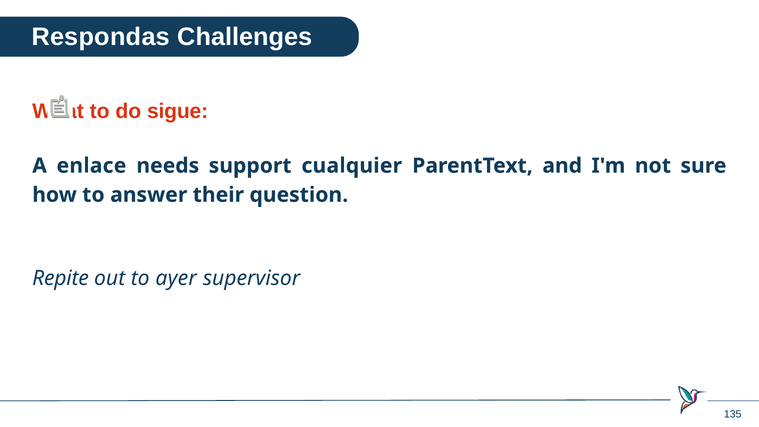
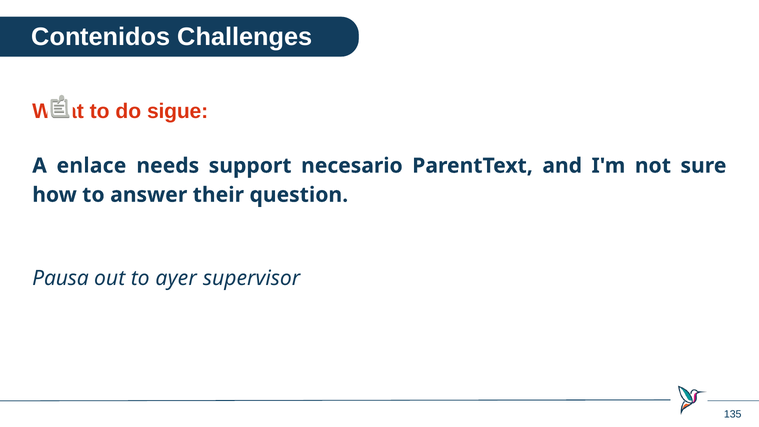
Respondas: Respondas -> Contenidos (101, 37)
cualquier: cualquier -> necesario (352, 166)
Repite: Repite -> Pausa (61, 278)
